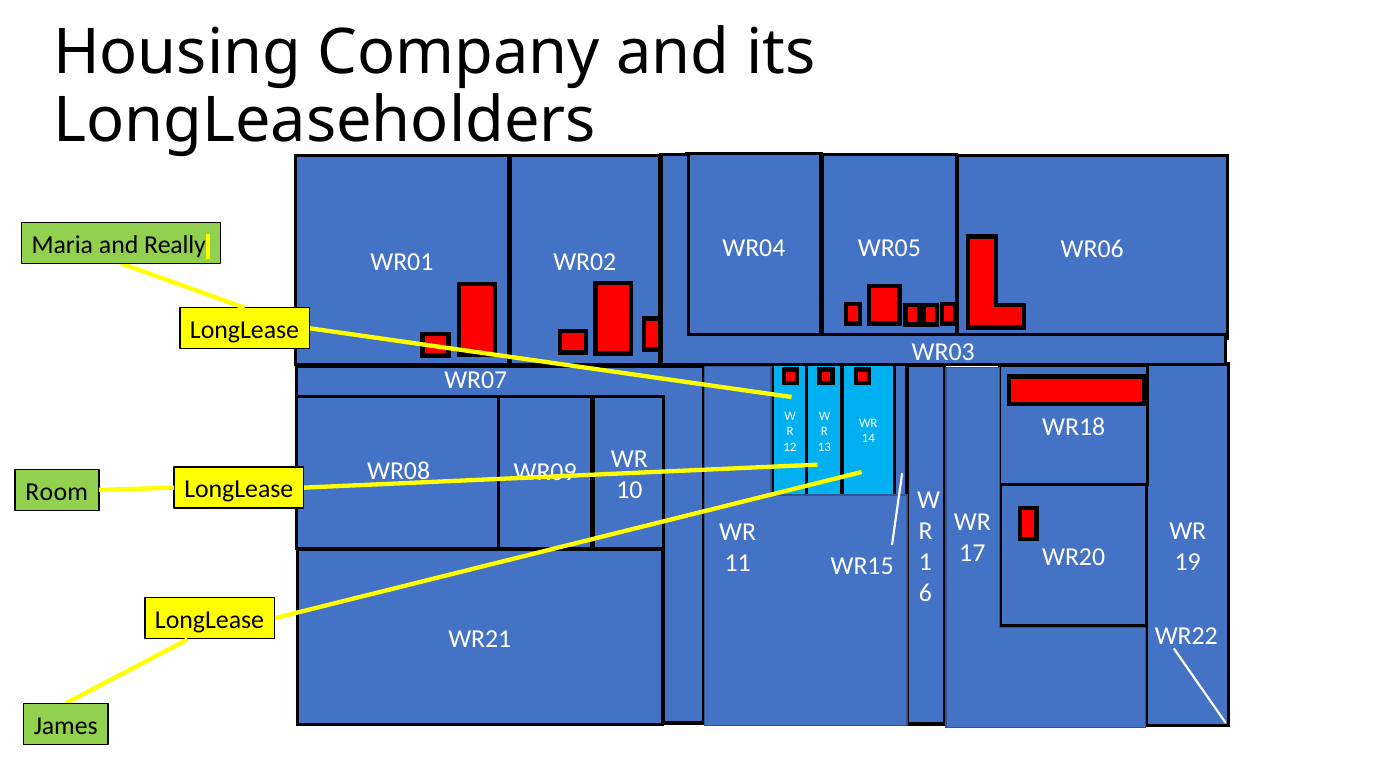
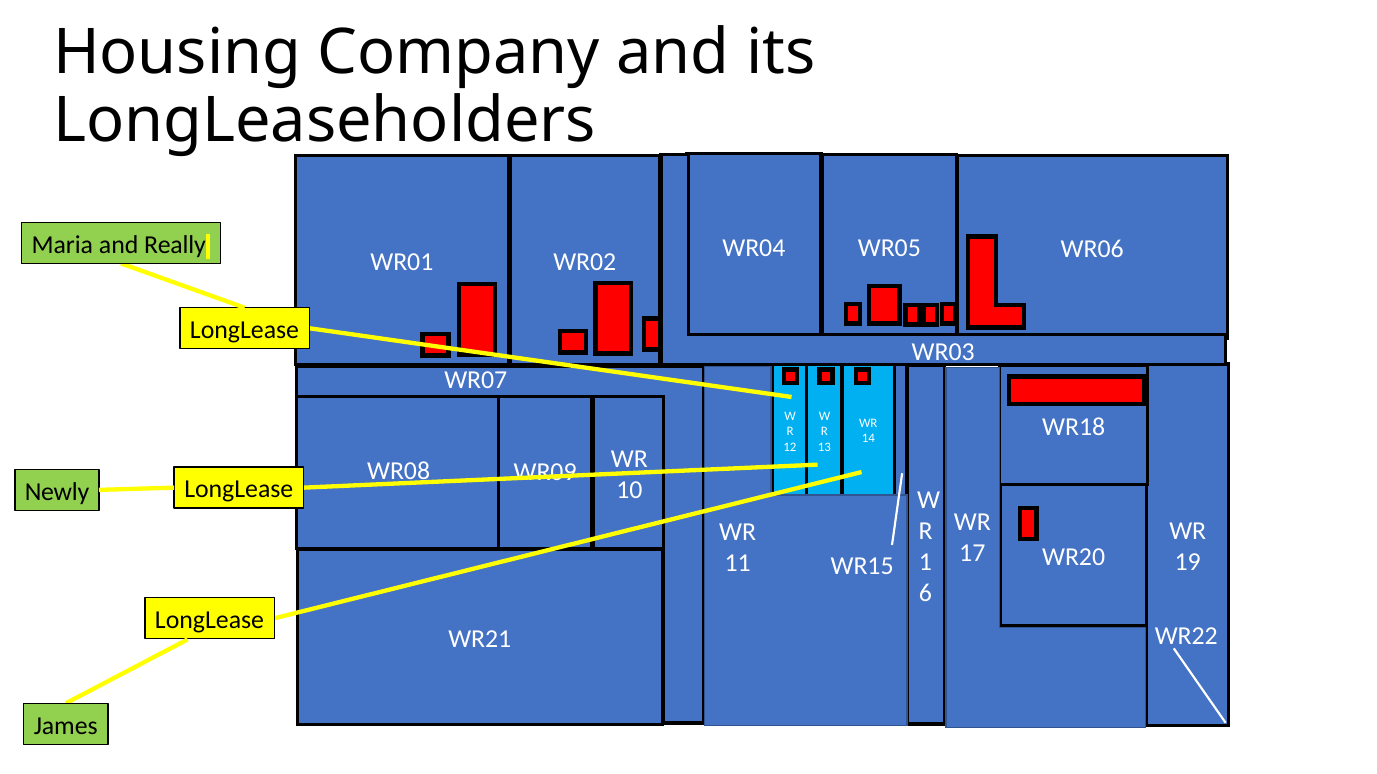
Room: Room -> Newly (57, 492)
